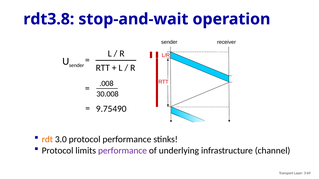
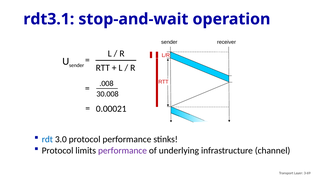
rdt3.8: rdt3.8 -> rdt3.1 (49, 19)
9.75490: 9.75490 -> 0.00021 (111, 109)
rdt colour: orange -> blue (47, 140)
